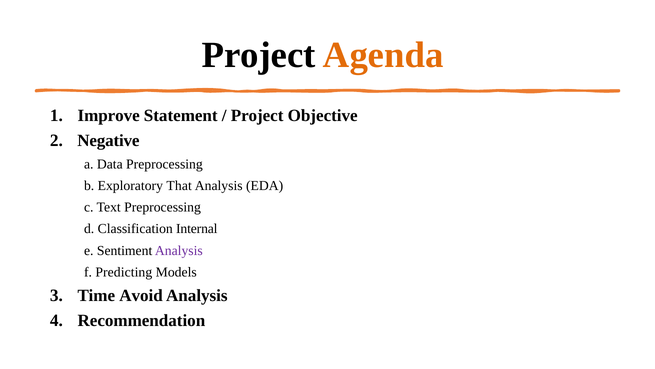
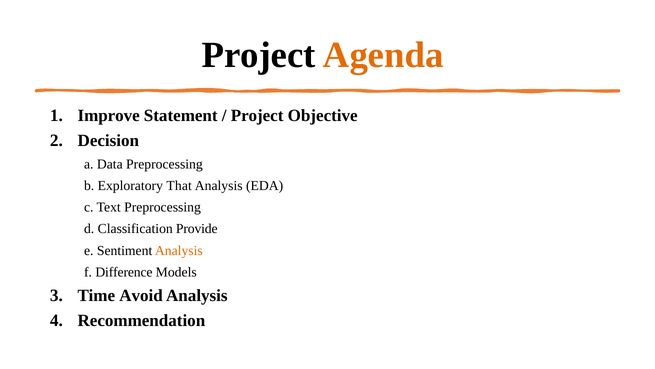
Negative: Negative -> Decision (108, 140)
Internal: Internal -> Provide (197, 229)
Analysis colour: purple -> orange (179, 250)
Predicting: Predicting -> Difference (124, 272)
